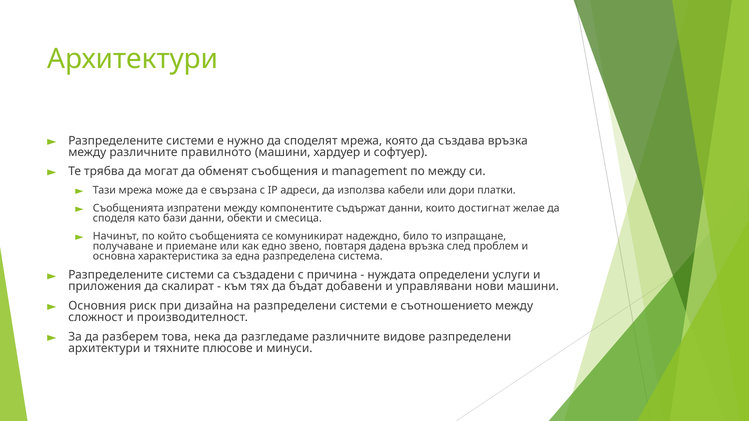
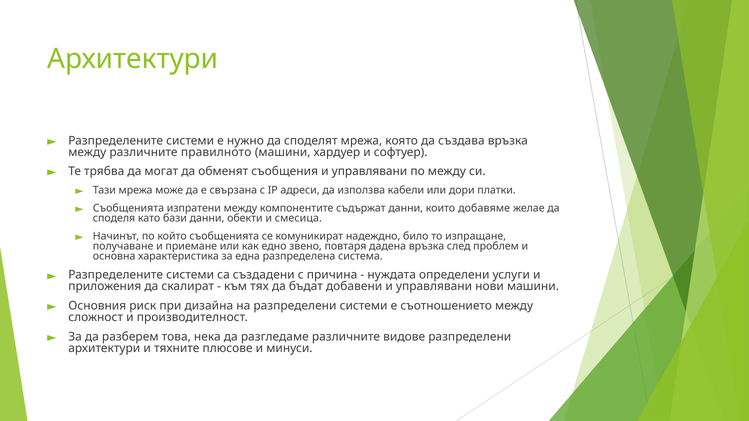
съобщения и management: management -> управлявани (370, 172)
достигнат: достигнат -> добавяме (484, 208)
